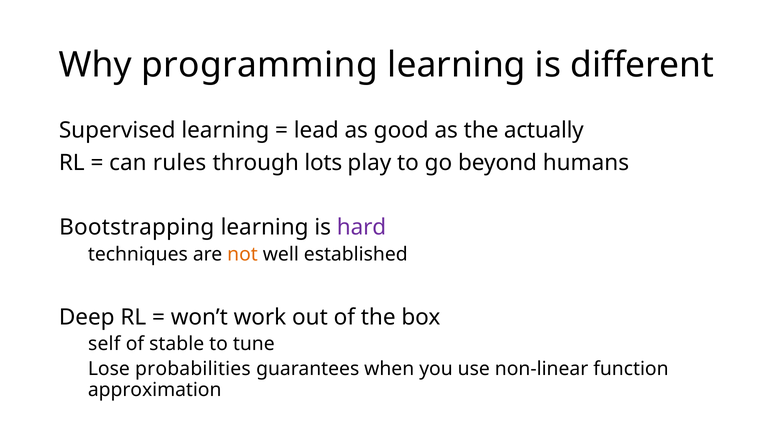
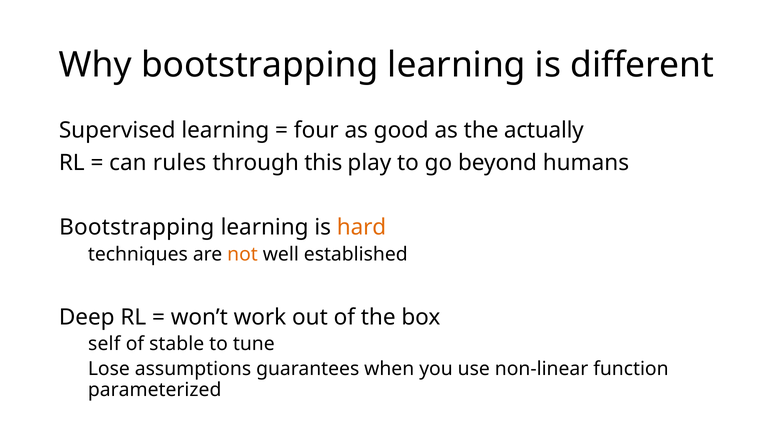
Why programming: programming -> bootstrapping (260, 65)
lead: lead -> four (316, 130)
lots: lots -> this (323, 163)
hard colour: purple -> orange (362, 227)
probabilities: probabilities -> assumptions (193, 369)
approximation: approximation -> parameterized (155, 389)
